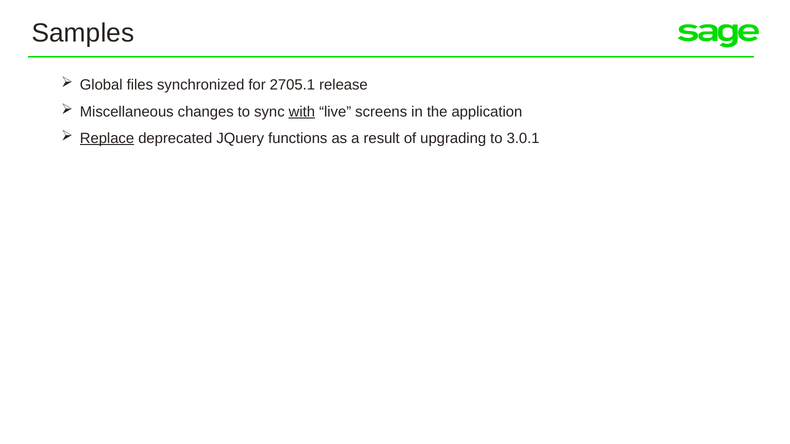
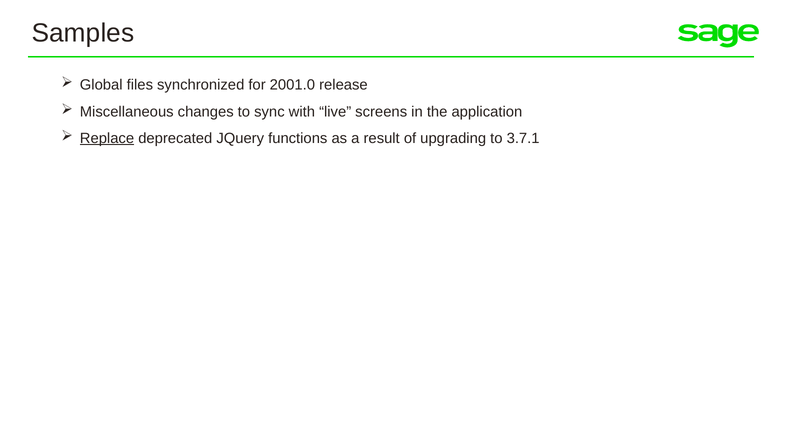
2705.1: 2705.1 -> 2001.0 (292, 85)
with underline: present -> none (302, 112)
3.0.1: 3.0.1 -> 3.7.1 (523, 138)
